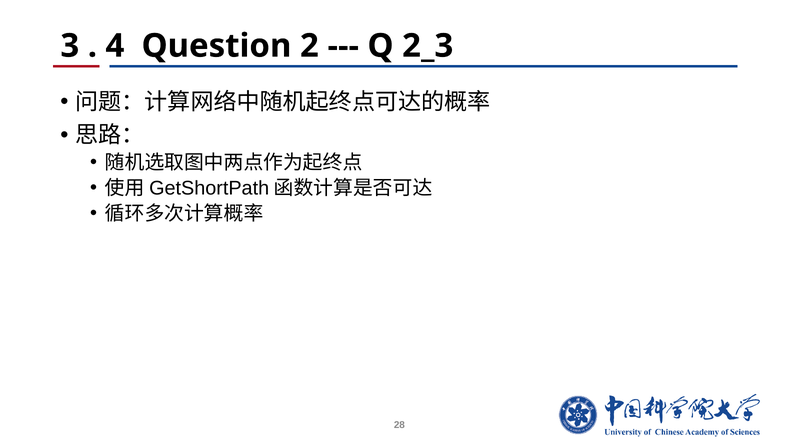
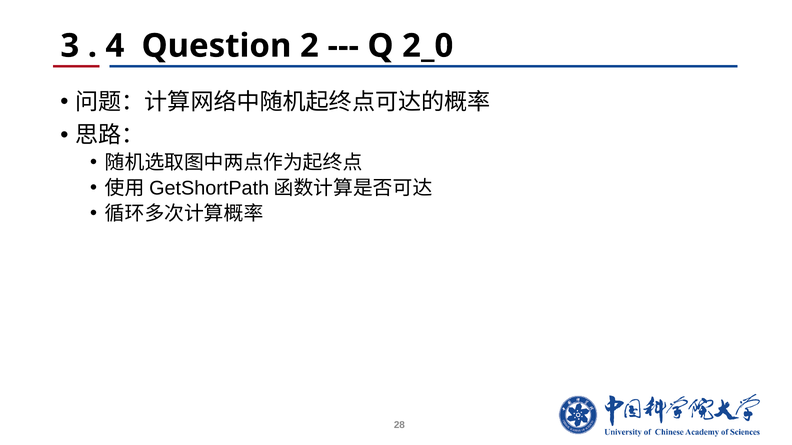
2_3: 2_3 -> 2_0 (428, 46)
